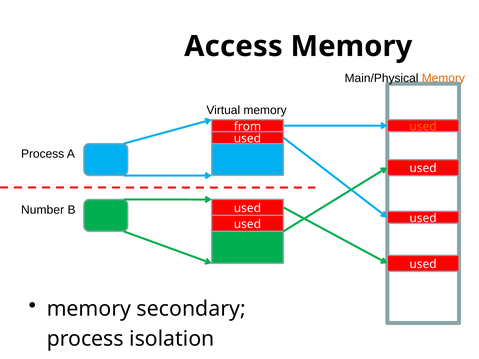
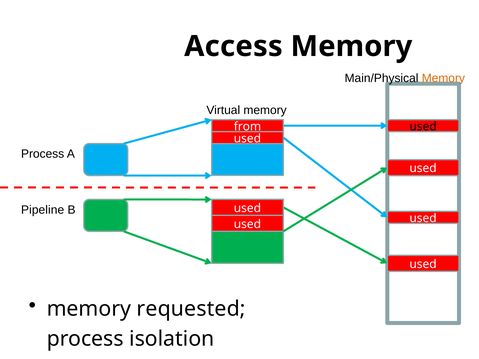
used colour: orange -> black (423, 127)
Number: Number -> Pipeline (43, 210)
secondary: secondary -> requested (191, 309)
